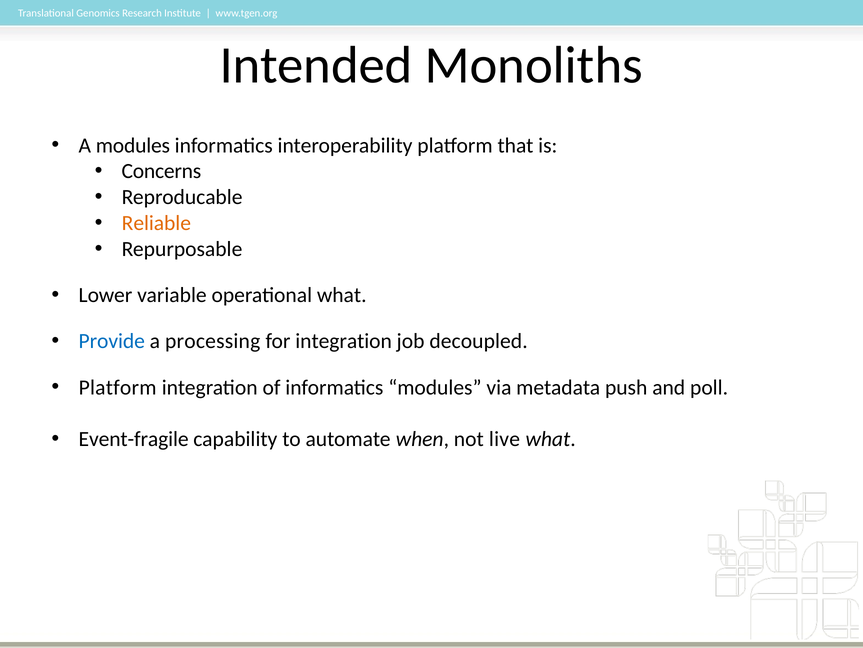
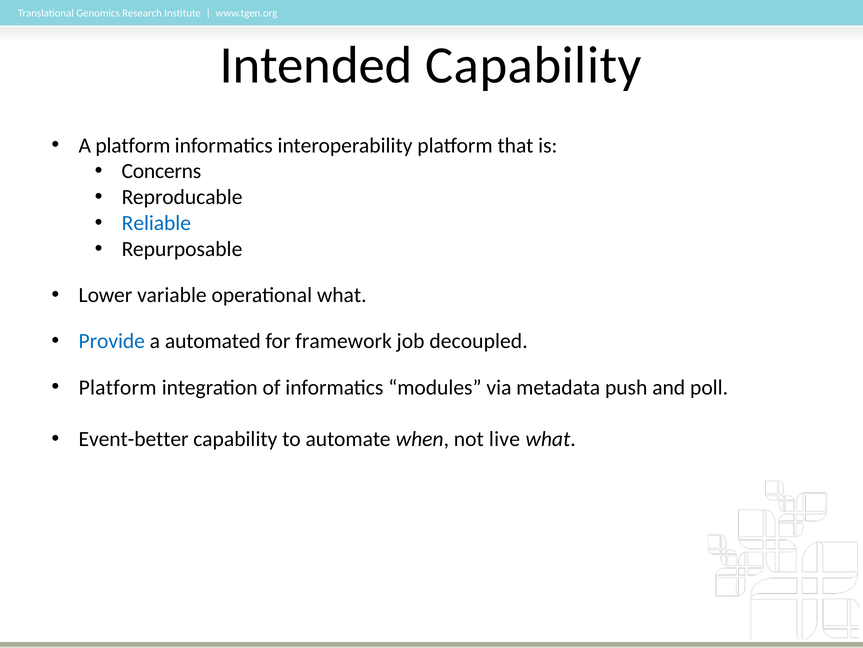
Intended Monoliths: Monoliths -> Capability (533, 66)
A modules: modules -> platform (133, 145)
Reliable colour: orange -> blue (156, 223)
processing: processing -> automated (213, 341)
for integration: integration -> framework (344, 341)
Event-fragile: Event-fragile -> Event-better (134, 439)
